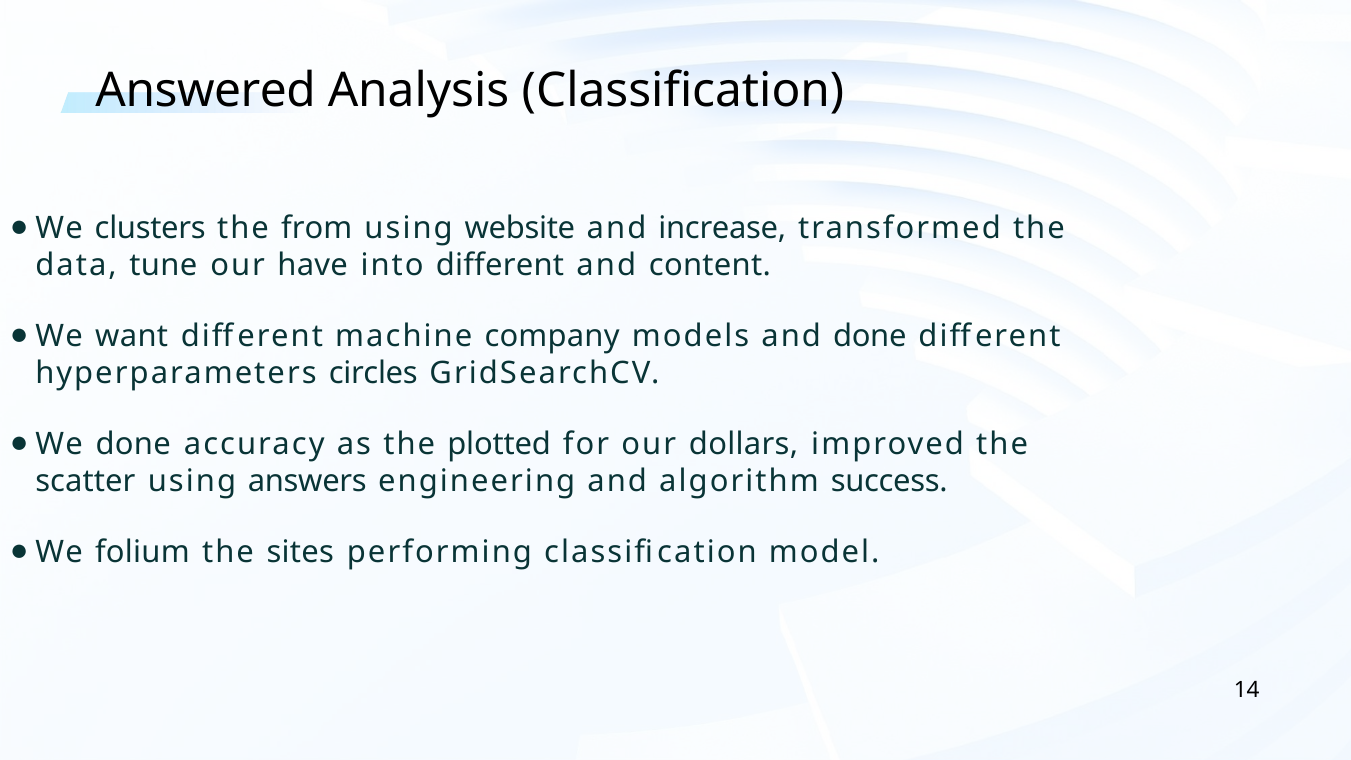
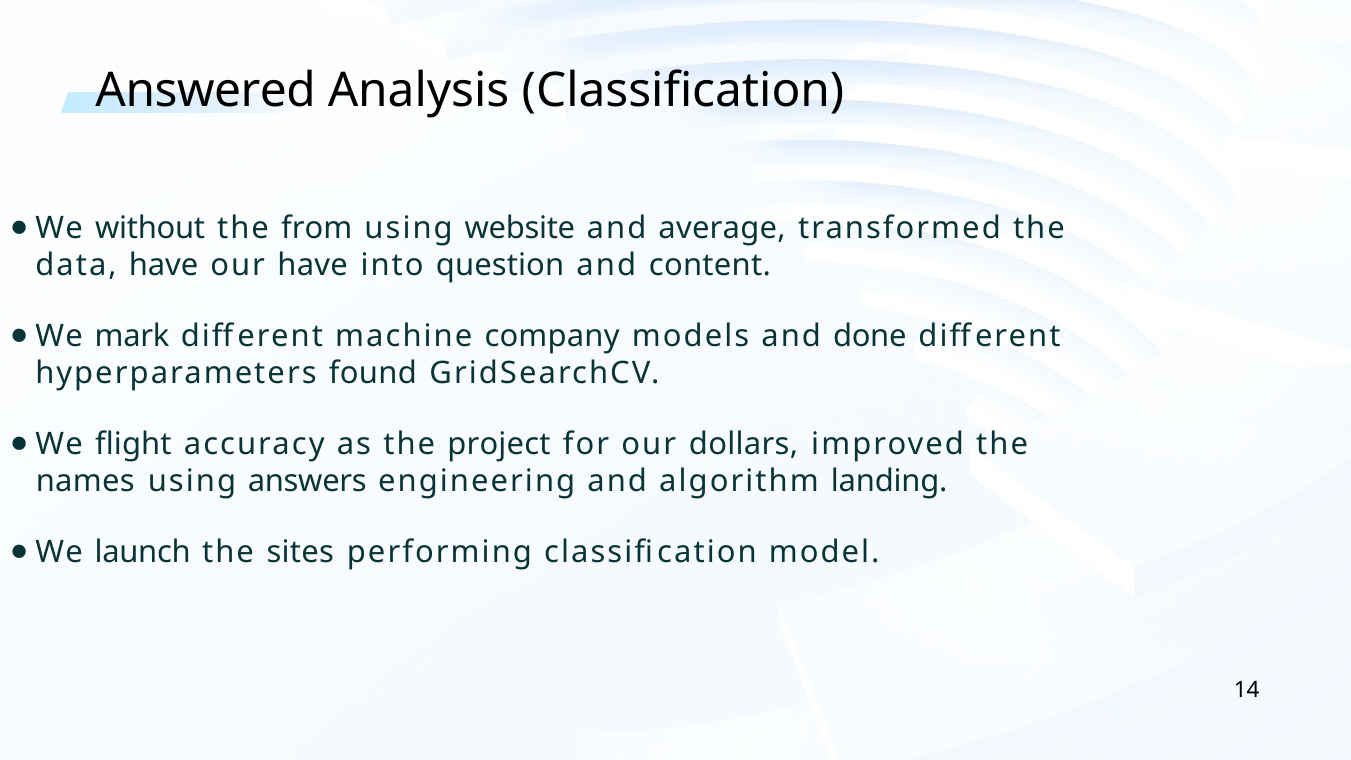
clusters: clusters -> without (150, 228)
increase: increase -> average (722, 228)
data tune: tune -> have (164, 265)
into different: different -> question (500, 265)
want: want -> mark (132, 336)
circles: circles -> found (373, 373)
We done: done -> flight (133, 444)
plotted: plotted -> project (499, 444)
scatter: scatter -> names (85, 481)
success: success -> landing (889, 481)
folium: folium -> launch (143, 552)
